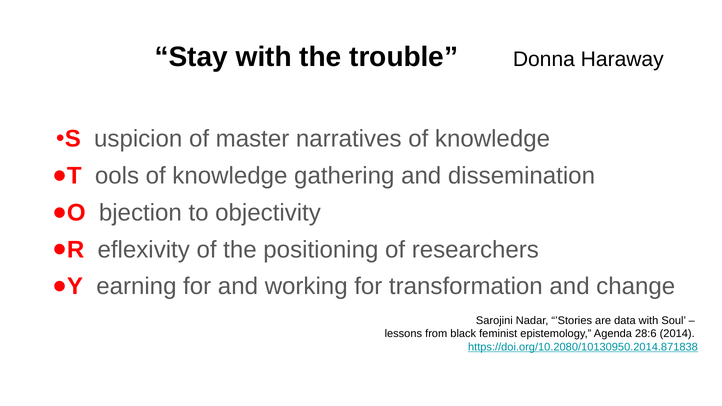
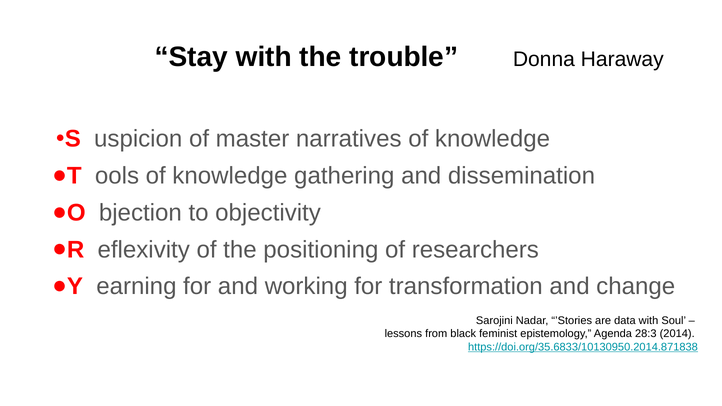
28:6: 28:6 -> 28:3 (646, 334)
https://doi.org/10.2080/10130950.2014.871838: https://doi.org/10.2080/10130950.2014.871838 -> https://doi.org/35.6833/10130950.2014.871838 (583, 347)
